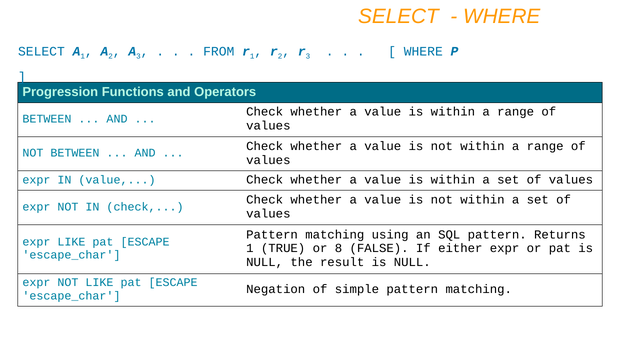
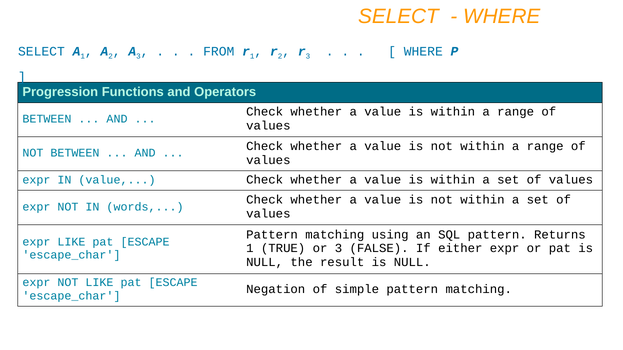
IN check: check -> words (145, 207)
or 8: 8 -> 3 (338, 249)
